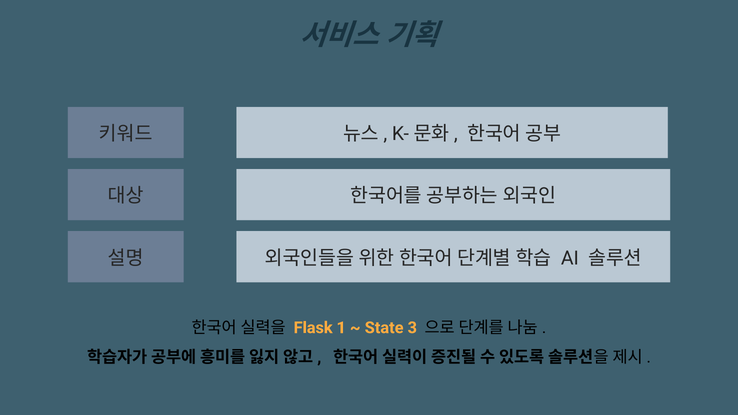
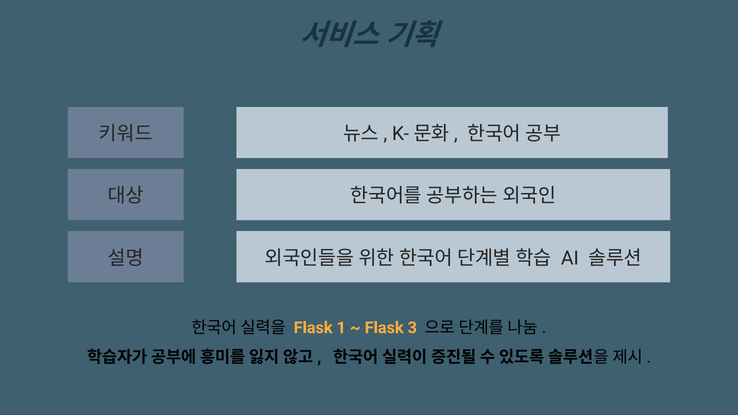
State: State -> Flask (384, 328)
